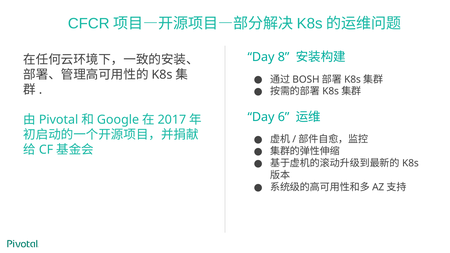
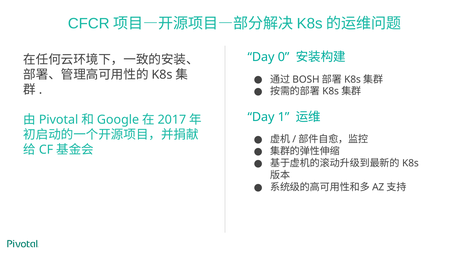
8: 8 -> 0 (284, 57)
6: 6 -> 1 (284, 117)
